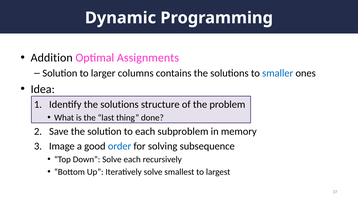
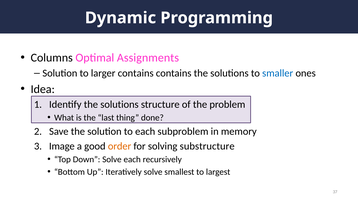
Addition: Addition -> Columns (52, 58)
larger columns: columns -> contains (136, 73)
order colour: blue -> orange (120, 146)
subsequence: subsequence -> substructure (207, 146)
